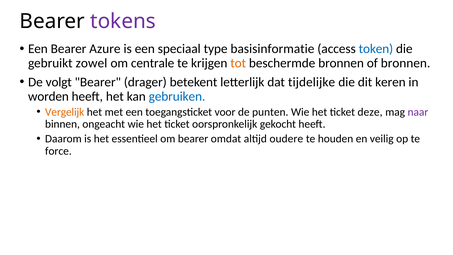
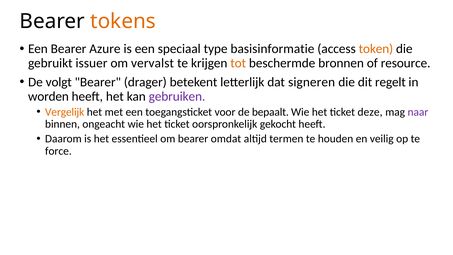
tokens colour: purple -> orange (123, 21)
token colour: blue -> orange (376, 49)
zowel: zowel -> issuer (91, 63)
centrale: centrale -> vervalst (153, 63)
of bronnen: bronnen -> resource (406, 63)
tijdelijke: tijdelijke -> signeren (312, 82)
keren: keren -> regelt (390, 82)
gebruiken colour: blue -> purple (177, 96)
punten: punten -> bepaalt (270, 112)
oudere: oudere -> termen (286, 139)
